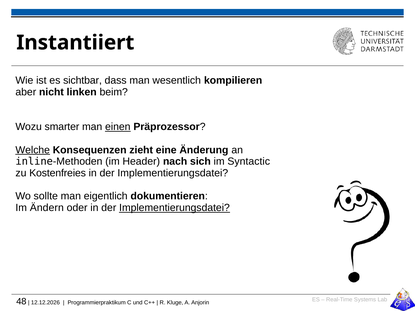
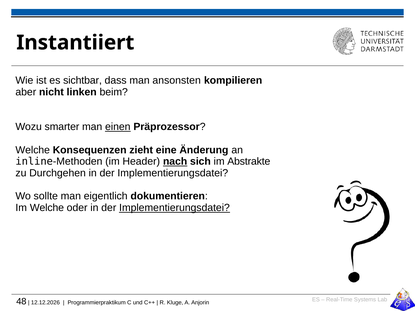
wesentlich: wesentlich -> ansonsten (177, 81)
Welche underline: present -> none (33, 150)
nach underline: none -> present (175, 162)
Syntactic: Syntactic -> Abstrakte (249, 162)
Kostenfreies: Kostenfreies -> Durchgehen (58, 173)
Im Ändern: Ändern -> Welche (47, 208)
